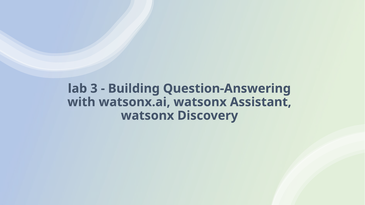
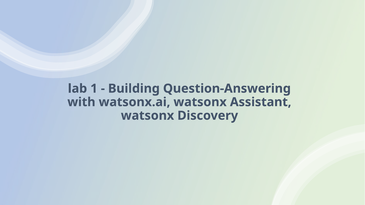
3: 3 -> 1 (94, 89)
